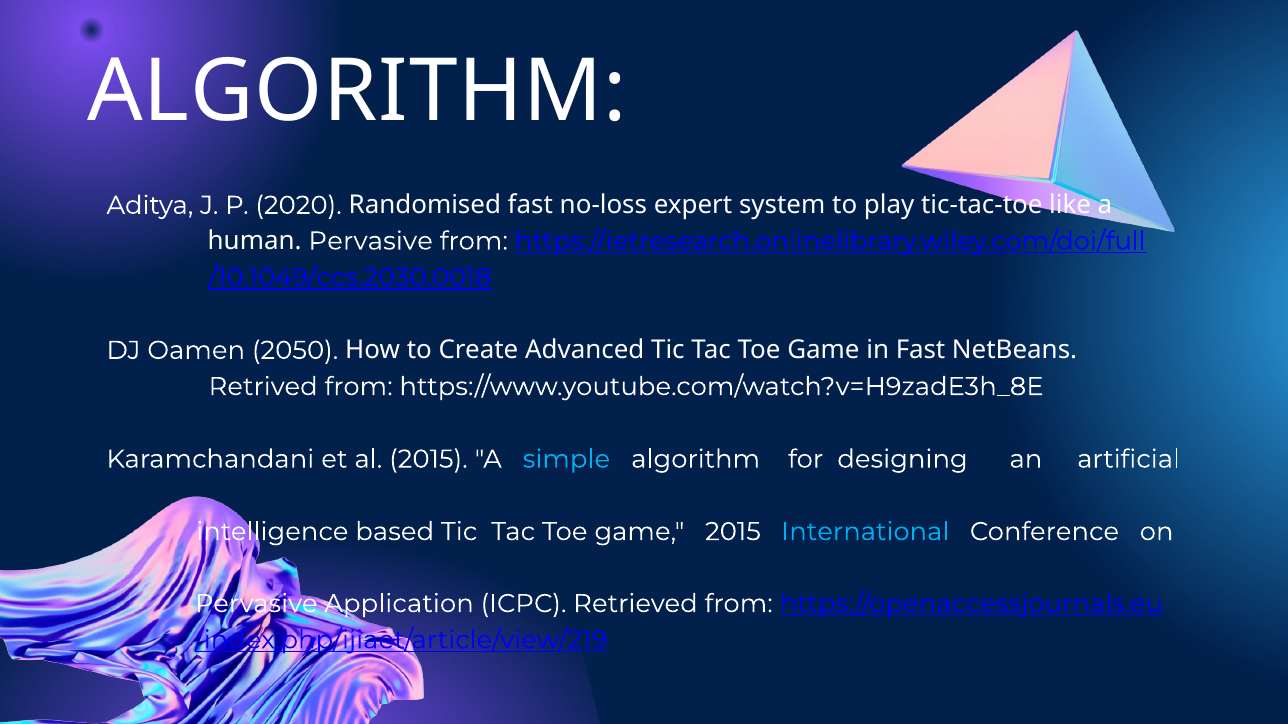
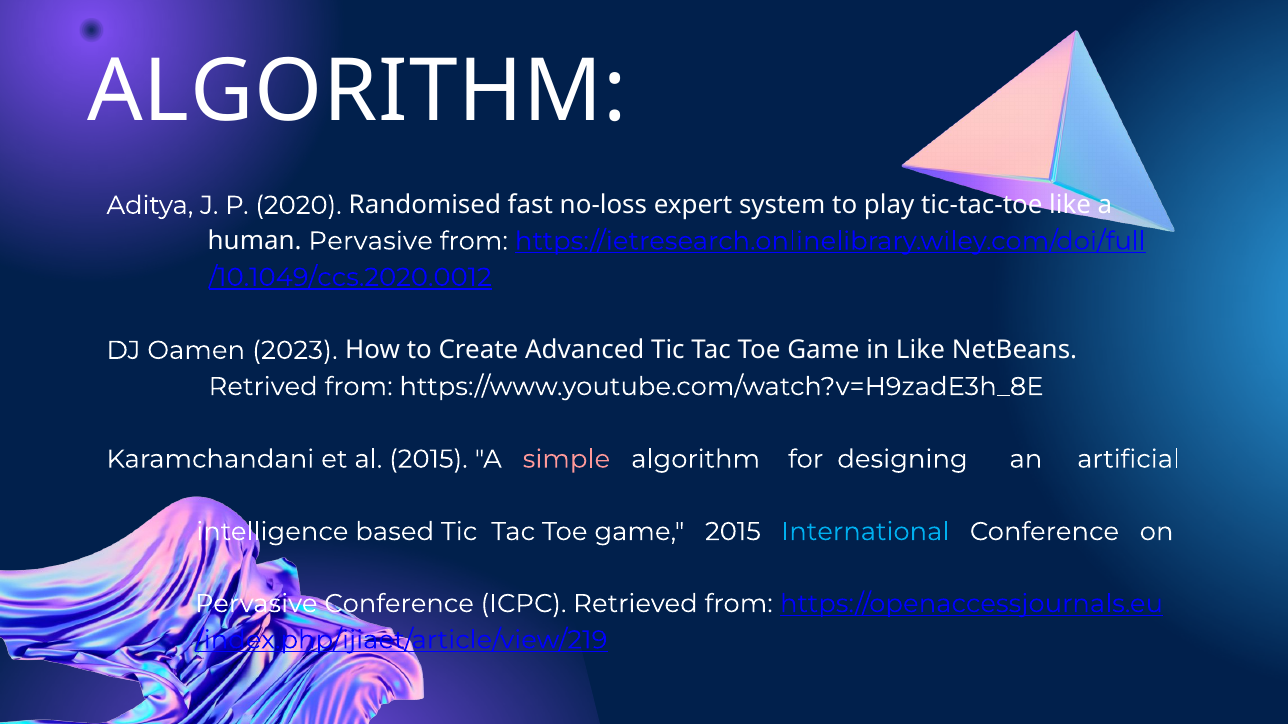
/10.1049/ccs.2030.0018: /10.1049/ccs.2030.0018 -> /10.1049/ccs.2020.0012 (350, 277)
2050: 2050 -> 2023 (295, 351)
in Fast: Fast -> Like (920, 351)
simple colour: light blue -> pink (566, 459)
Pervasive Application: Application -> Conference (399, 604)
